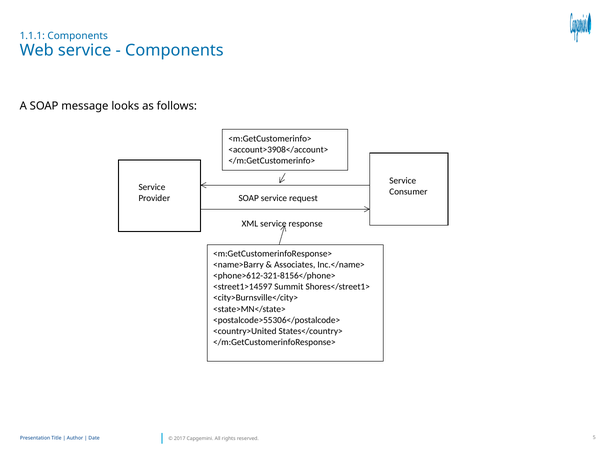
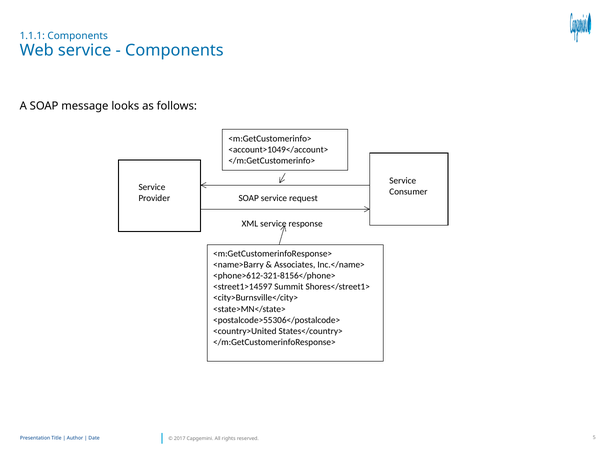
<account>3908</account>: <account>3908</account> -> <account>1049</account> (278, 150)
